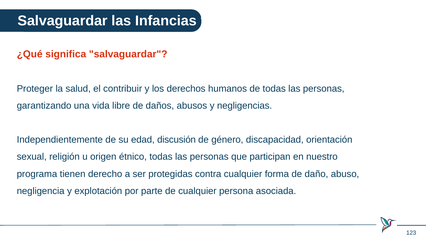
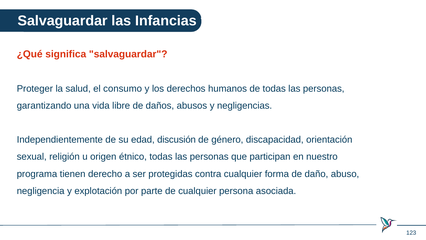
contribuir: contribuir -> consumo (123, 89)
